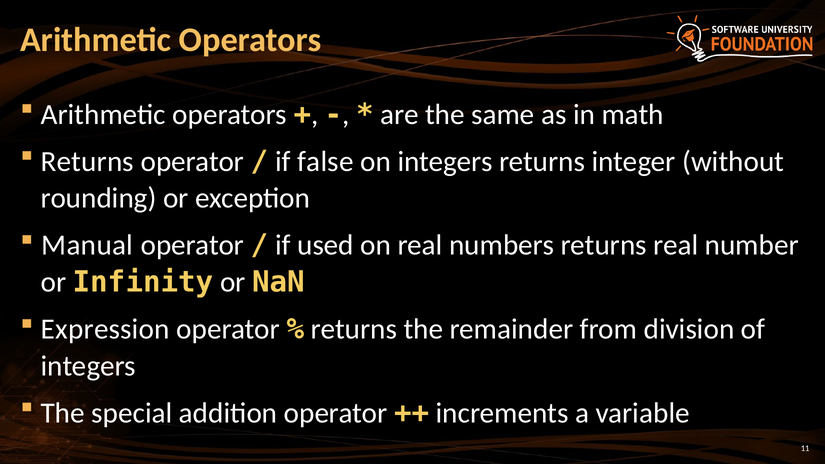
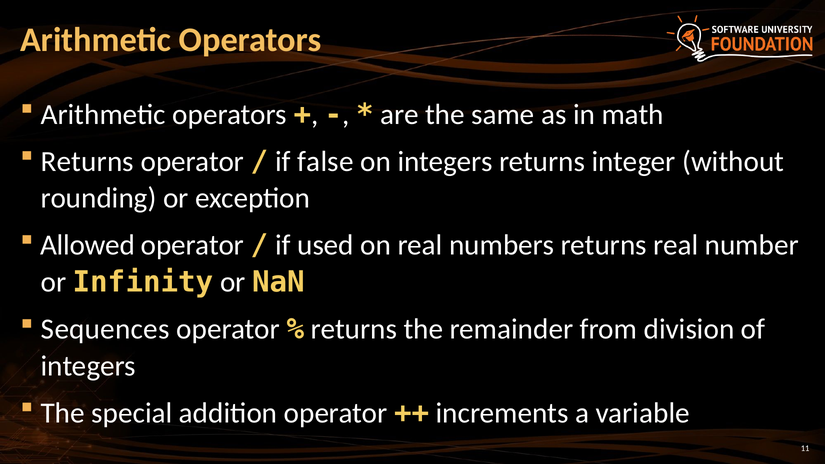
Manual: Manual -> Allowed (88, 245)
Expression: Expression -> Sequences (105, 329)
